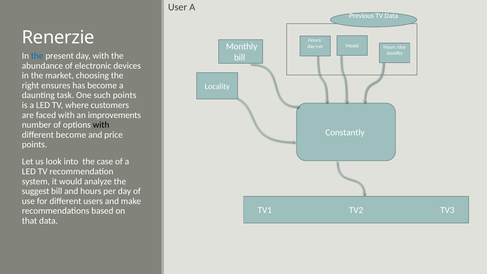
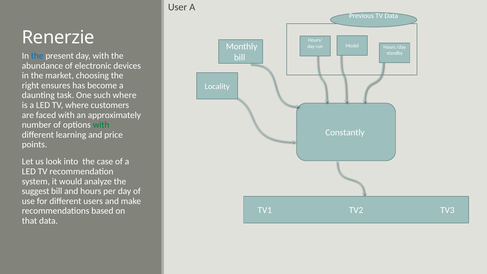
such points: points -> where (125, 95)
improvements: improvements -> approximately (114, 115)
with colour: black -> green (101, 125)
different become: become -> learning (71, 135)
